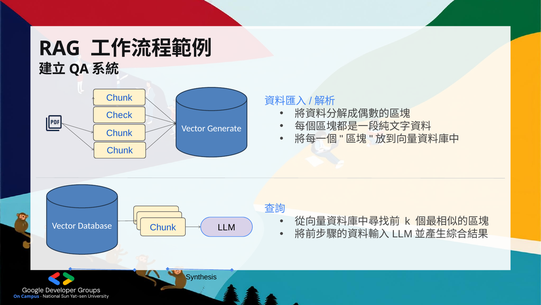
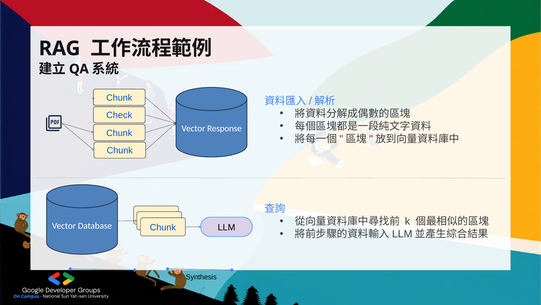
Generate: Generate -> Response (224, 128)
